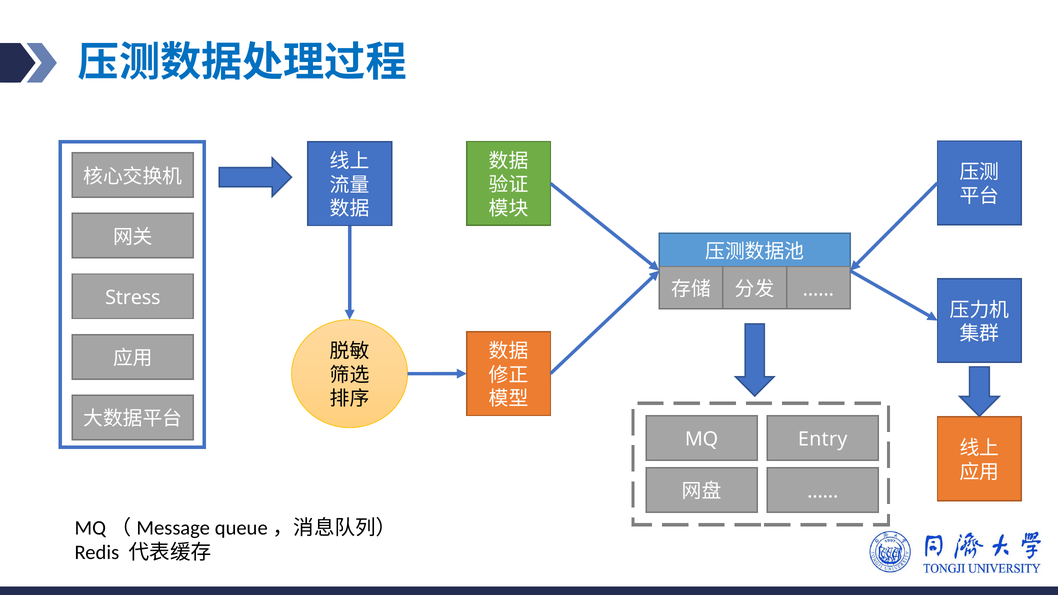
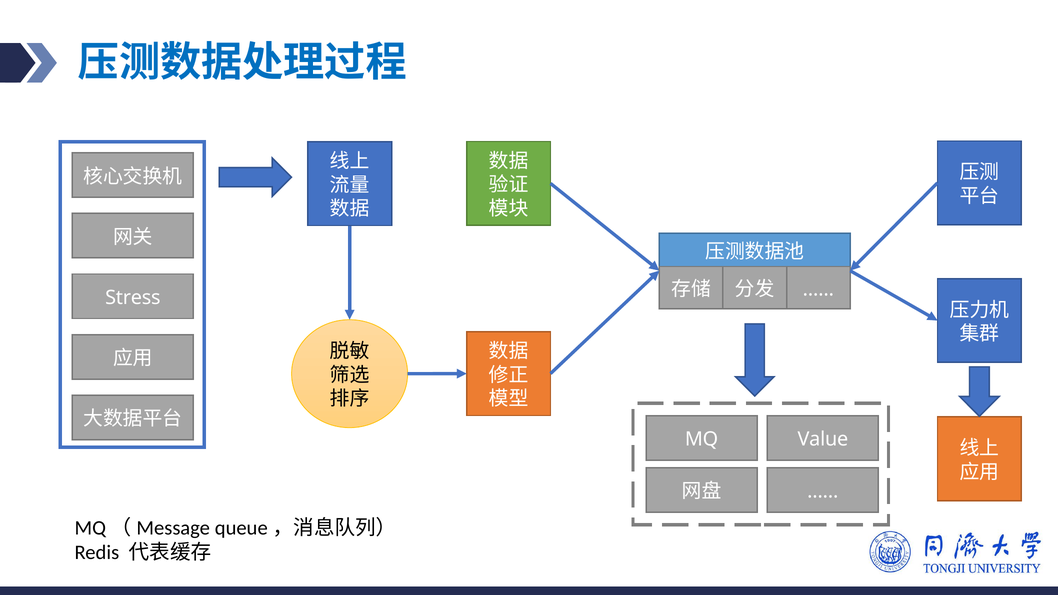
Entry: Entry -> Value (823, 439)
